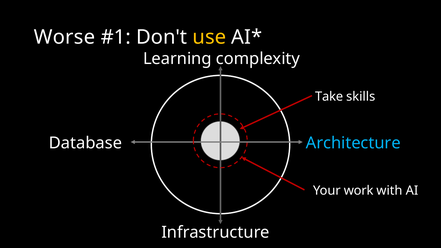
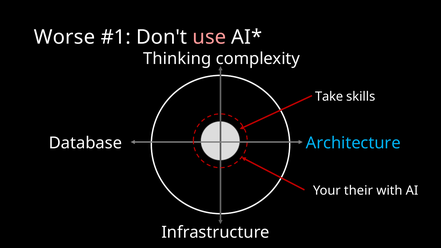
use colour: yellow -> pink (209, 37)
Learning: Learning -> Thinking (177, 59)
work: work -> their (358, 191)
